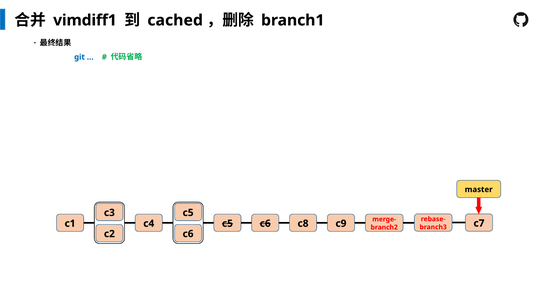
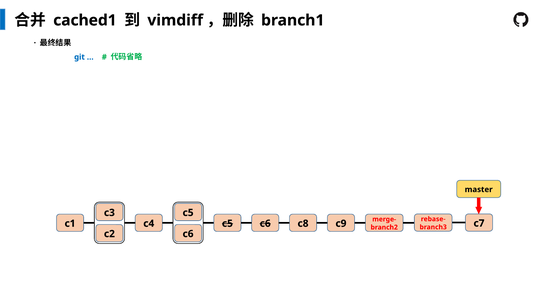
vimdiff1: vimdiff1 -> cached1 (85, 20)
cached: cached -> vimdiff (175, 20)
